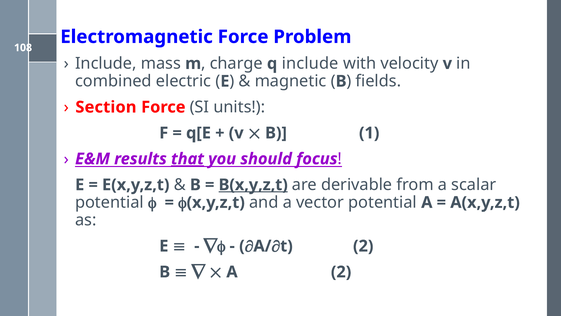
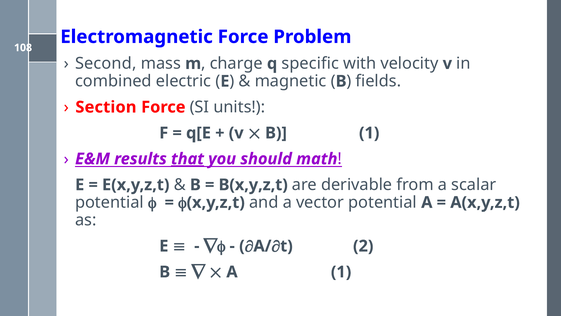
Include: Include -> Second (106, 63)
q include: include -> specific (310, 63)
focus: focus -> math (317, 159)
B(x,y,z,t underline: present -> none (253, 185)
A 2: 2 -> 1 (341, 272)
